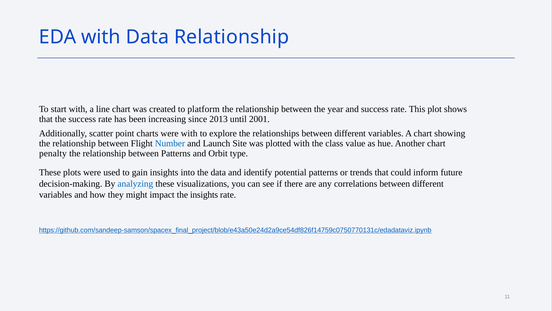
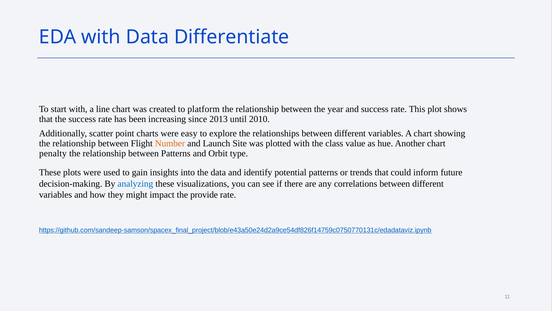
Data Relationship: Relationship -> Differentiate (232, 37)
2001: 2001 -> 2010 (259, 119)
were with: with -> easy (189, 133)
Number colour: blue -> orange (170, 143)
the insights: insights -> provide (204, 194)
